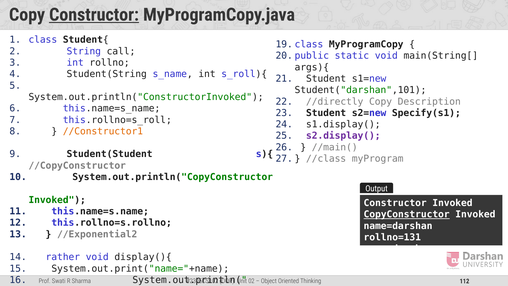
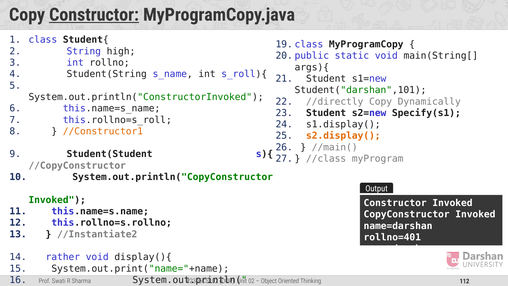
call: call -> high (121, 51)
Description: Description -> Dynamically (429, 101)
s2.display( colour: purple -> orange (343, 136)
CopyConstructor underline: present -> none (407, 214)
//Exponential2: //Exponential2 -> //Instantiate2 (97, 234)
rollno=131: rollno=131 -> rollno=401 (392, 237)
